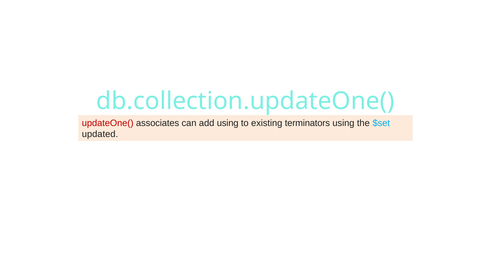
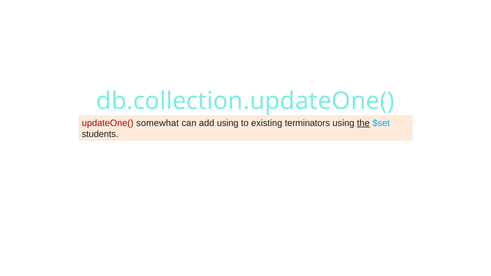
associates: associates -> somewhat (158, 123)
the underline: none -> present (363, 123)
updated: updated -> students (100, 134)
